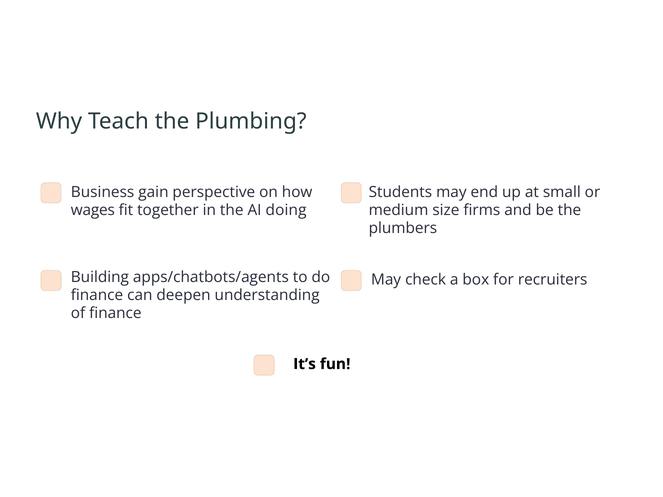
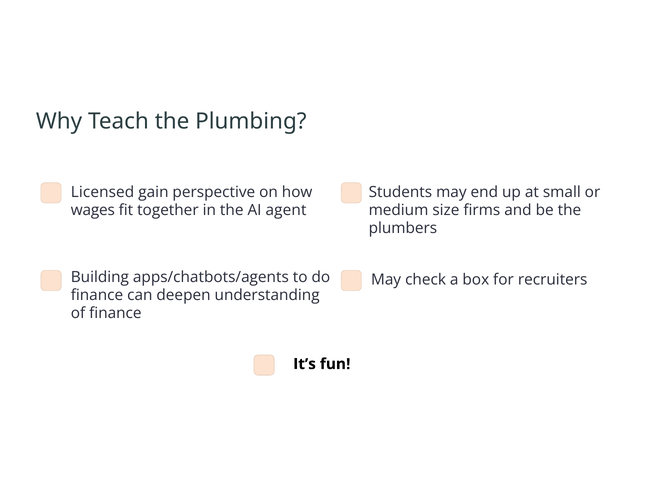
Business: Business -> Licensed (103, 193)
doing: doing -> agent (286, 210)
